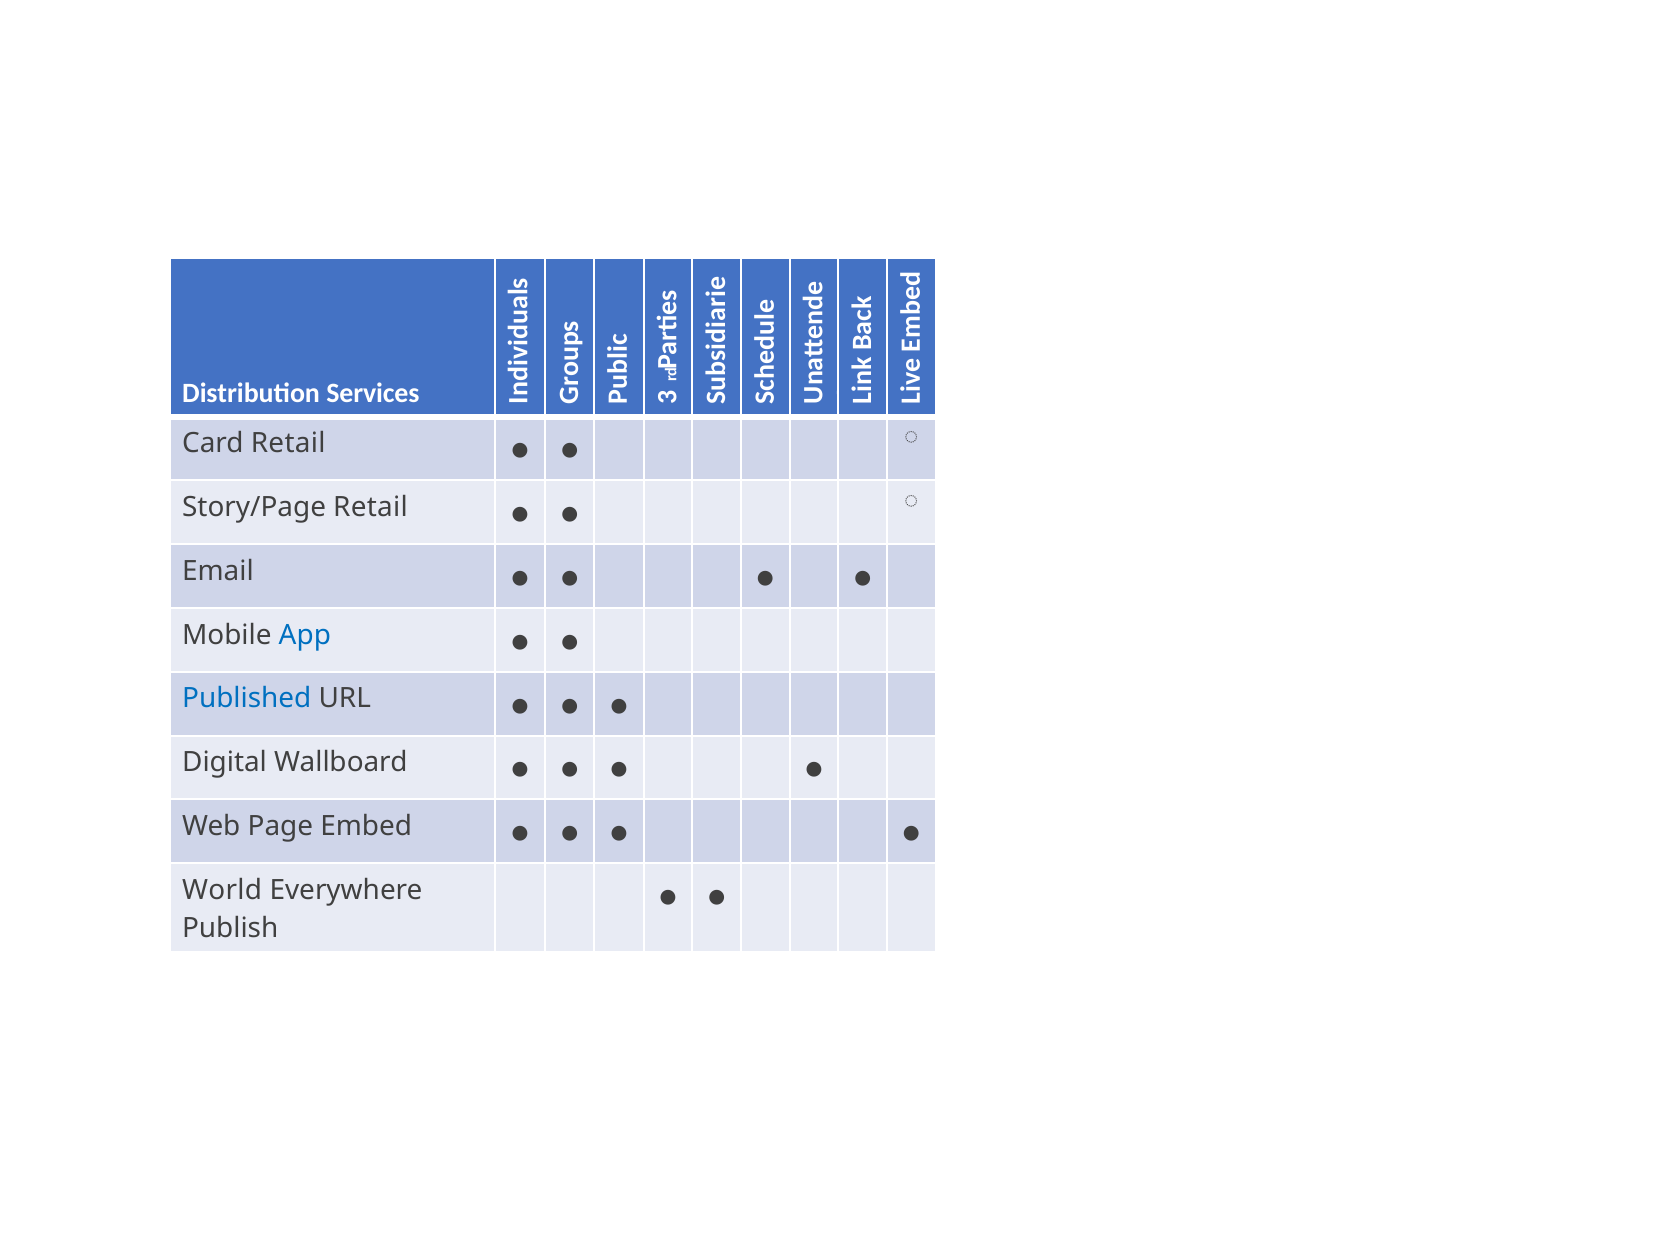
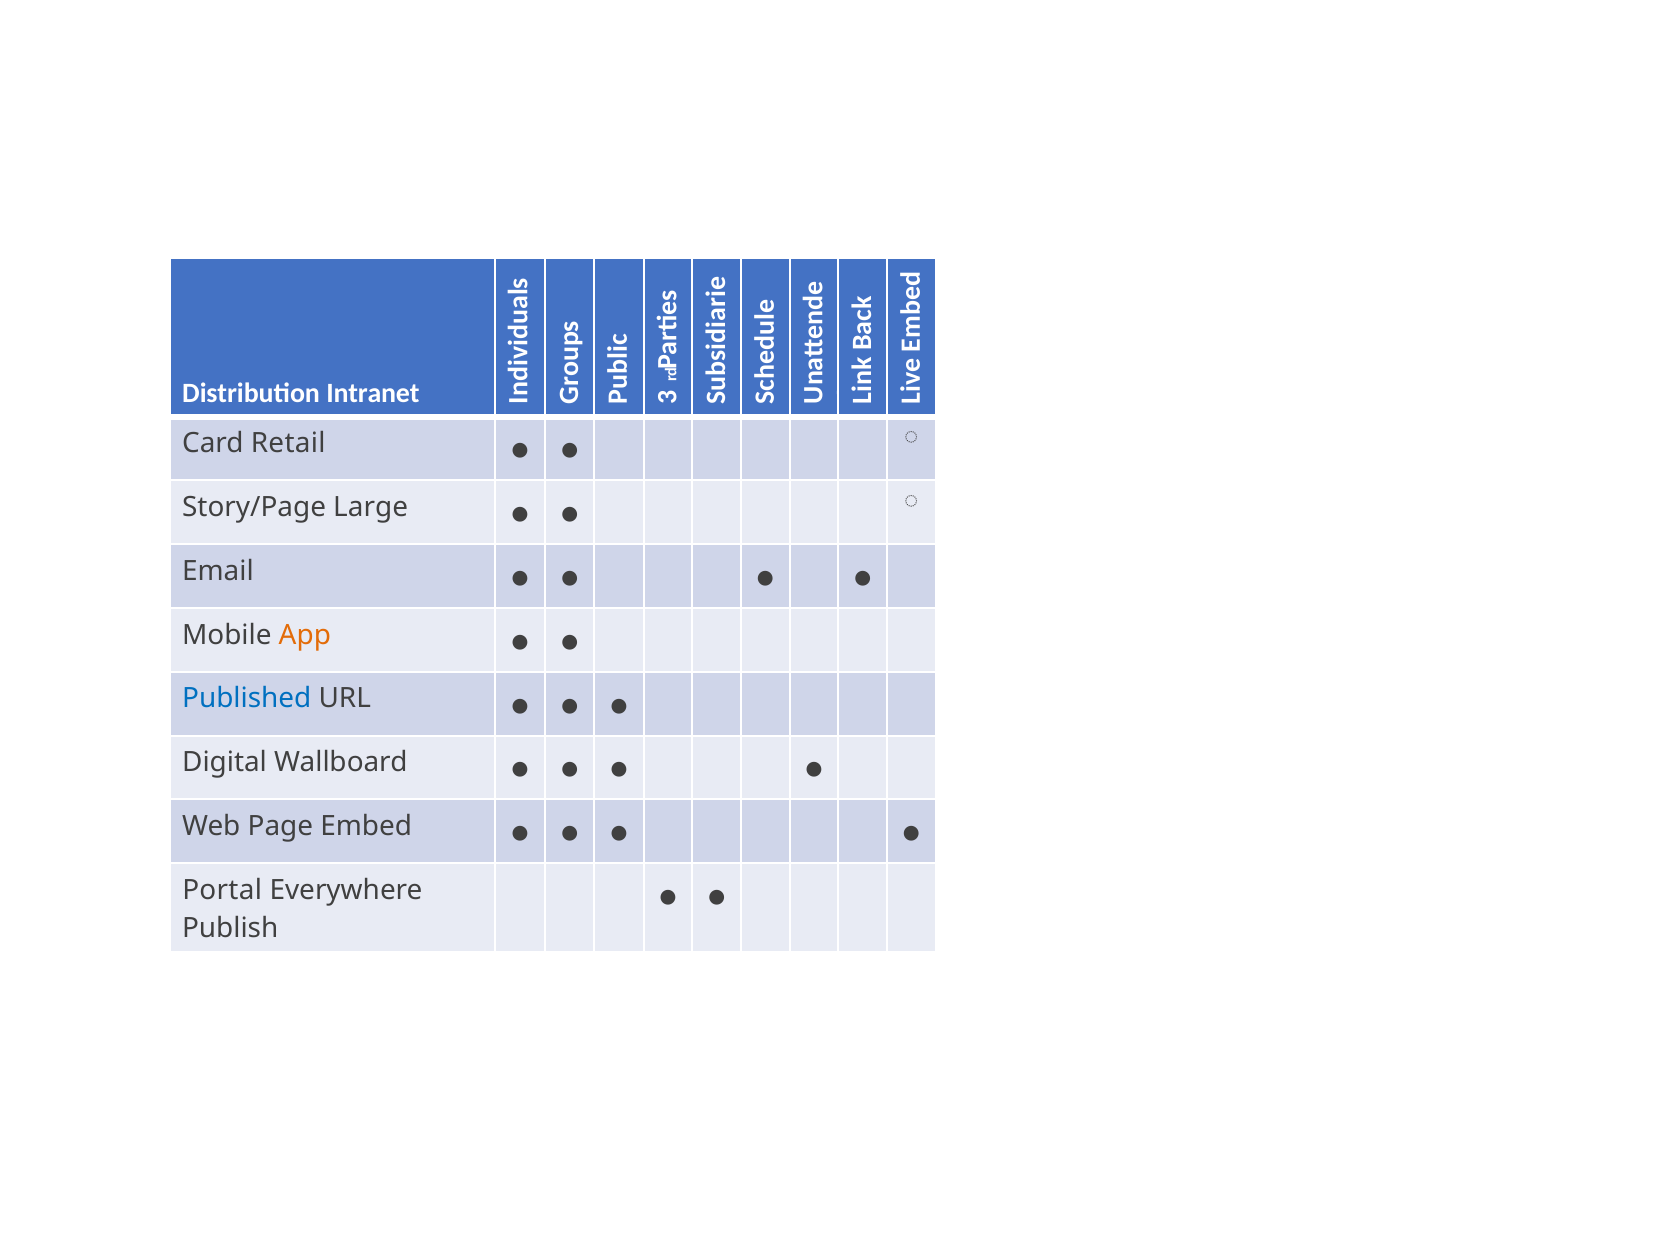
Services: Services -> Intranet (373, 394)
Story/Page Retail: Retail -> Large (371, 507)
App colour: blue -> orange (305, 635)
World: World -> Portal (222, 890)
